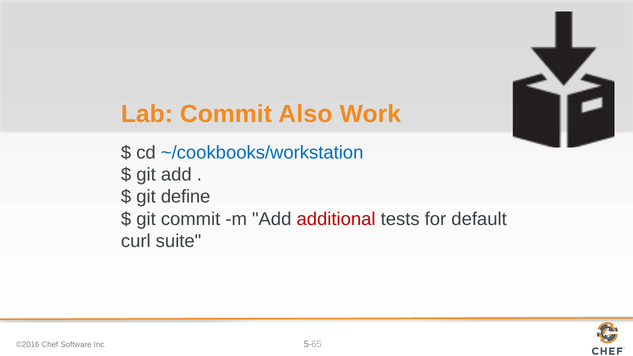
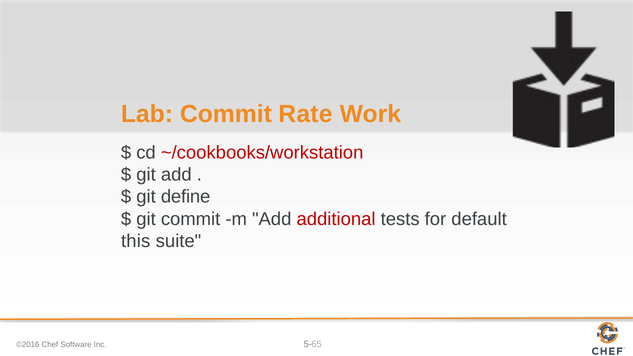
Also: Also -> Rate (305, 114)
~/cookbooks/workstation colour: blue -> red (262, 152)
curl: curl -> this (136, 241)
